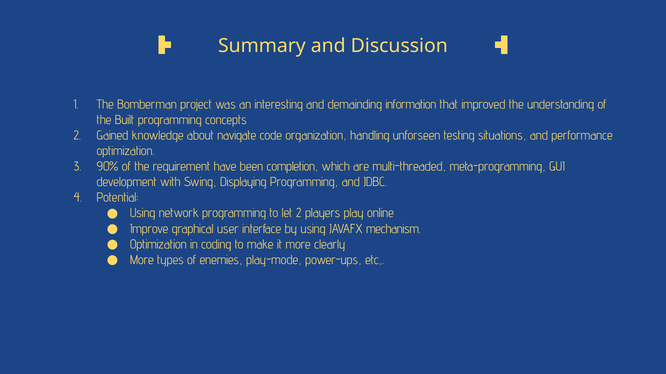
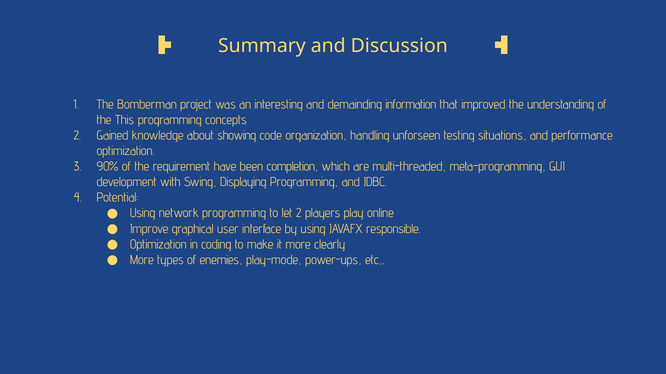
Built: Built -> This (125, 120)
navigate: navigate -> showing (237, 136)
mechanism: mechanism -> responsible (393, 229)
